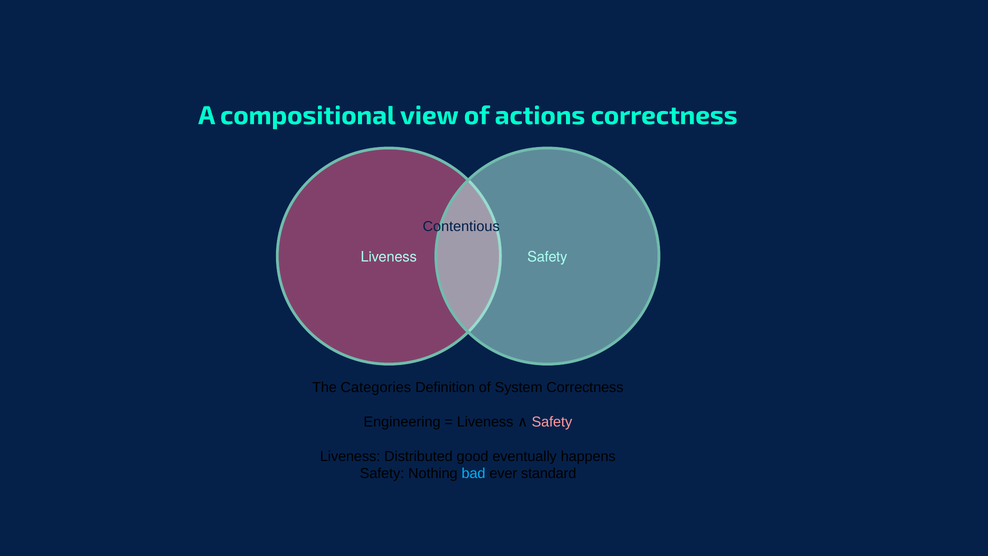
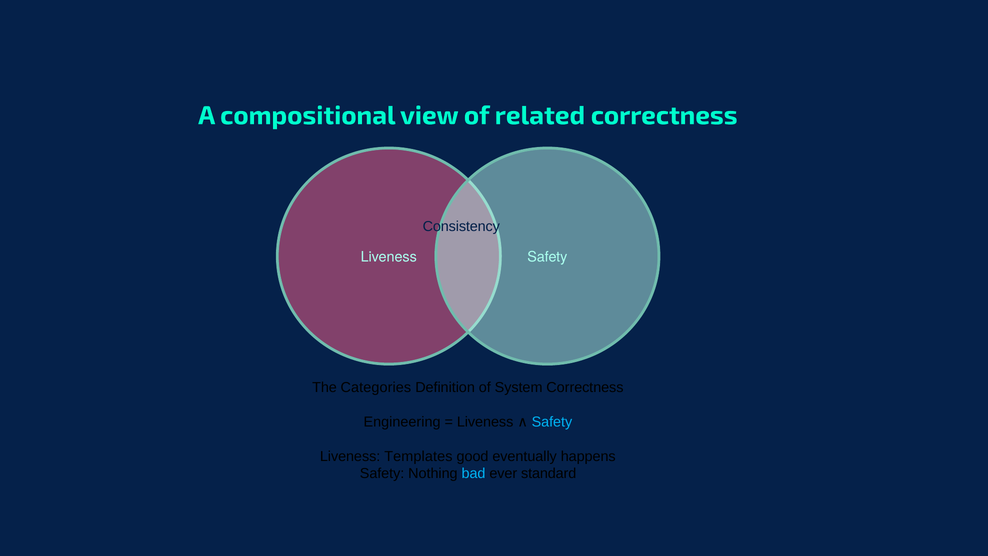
actions: actions -> related (540, 116)
Contentious: Contentious -> Consistency (461, 226)
Safety colour: pink -> light blue (552, 422)
Distributed: Distributed -> Templates (418, 456)
